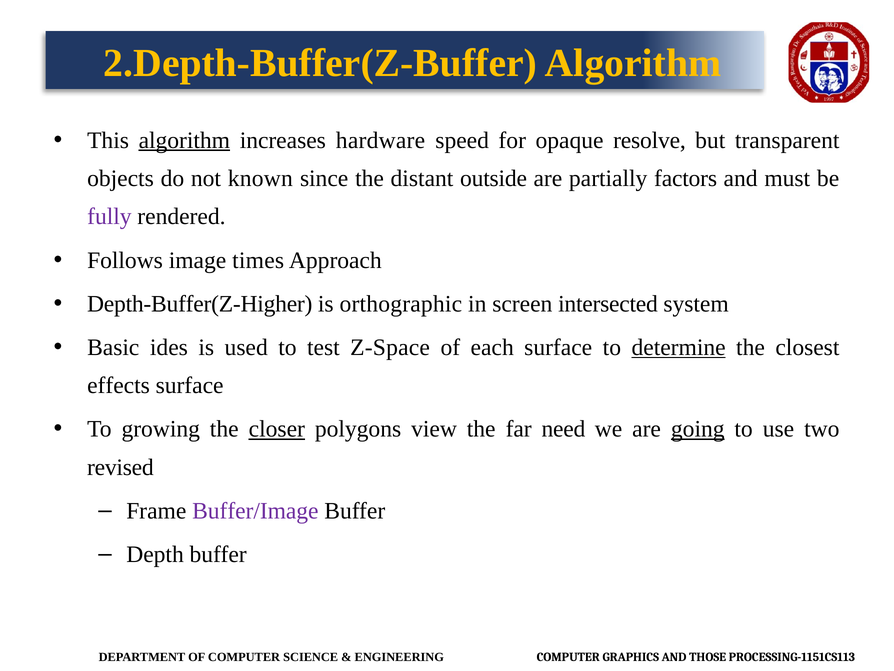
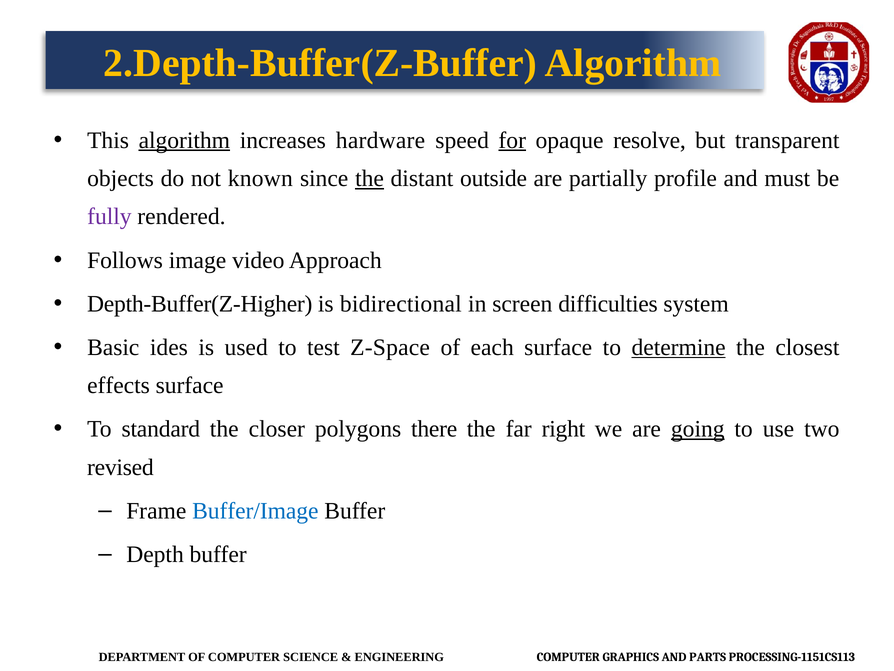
for underline: none -> present (512, 140)
the underline: none -> present (370, 178)
factors: factors -> profile (685, 178)
times: times -> video (258, 260)
orthographic: orthographic -> bidirectional (401, 304)
intersected: intersected -> difficulties (608, 304)
growing: growing -> standard (161, 429)
closer underline: present -> none (277, 429)
view: view -> there (434, 429)
need: need -> right (563, 429)
Buffer/Image colour: purple -> blue (255, 511)
THOSE: THOSE -> PARTS (708, 657)
